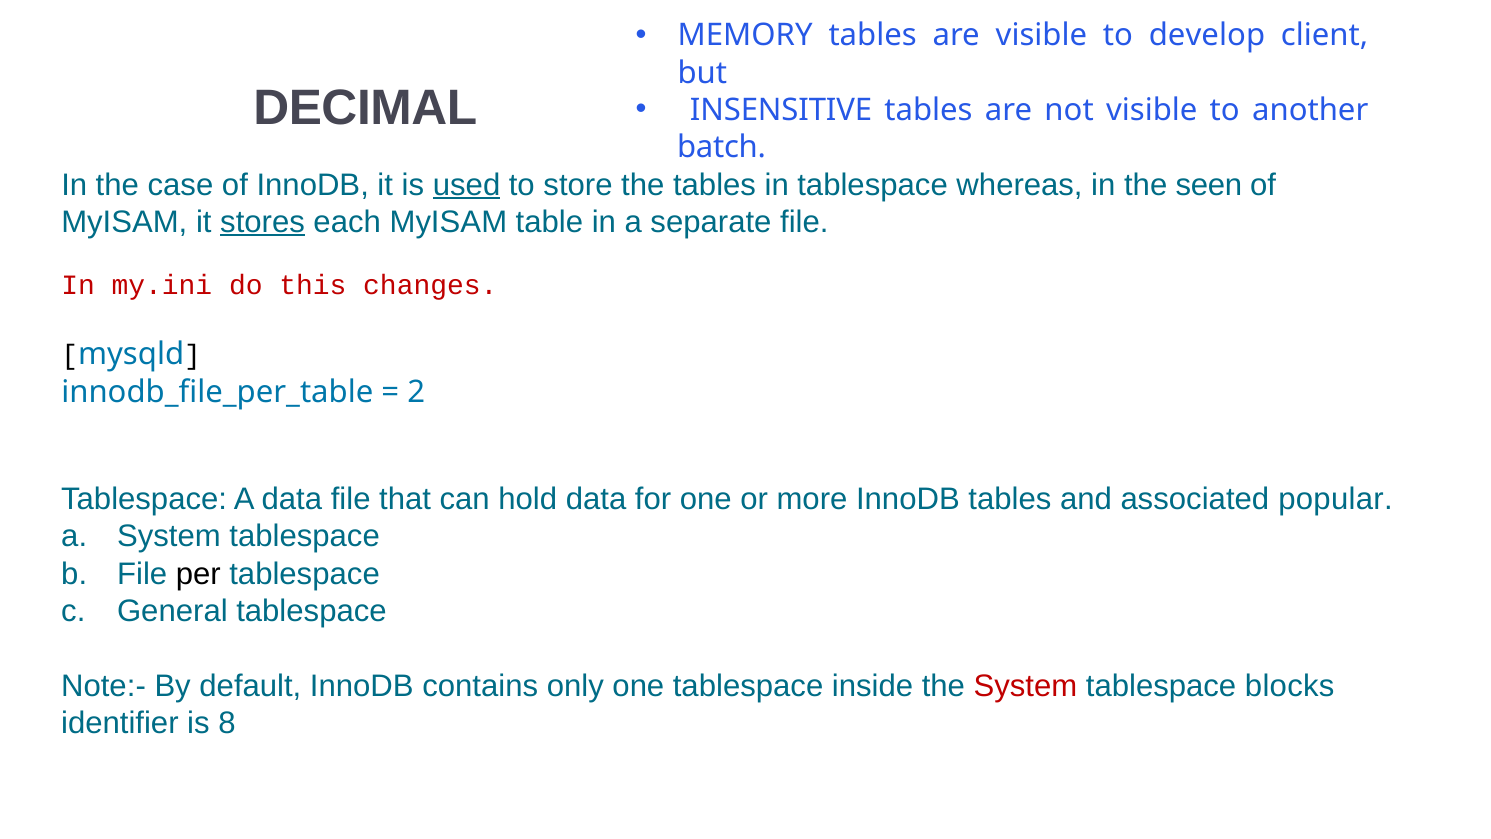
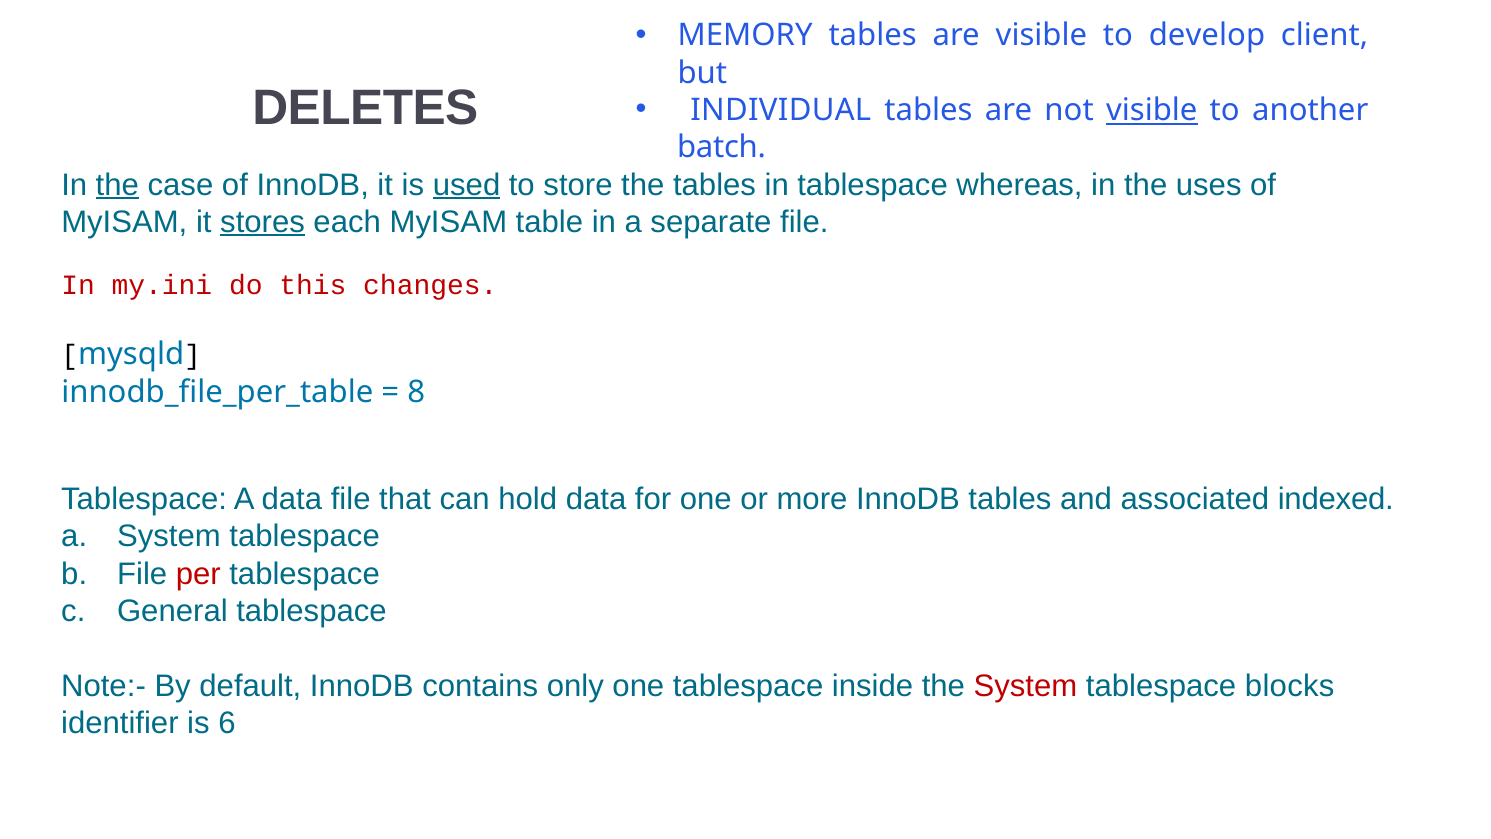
DECIMAL: DECIMAL -> DELETES (365, 108)
INSENSITIVE: INSENSITIVE -> INDIVIDUAL (781, 110)
visible underline: none -> present (1152, 110)
the underline: none -> present (117, 185)
seen: seen -> uses (1209, 185)
2: 2 -> 8 (416, 392)
popular: popular -> indexed (1336, 499)
per colour: black -> red (198, 574)
8: 8 -> 6 (227, 723)
